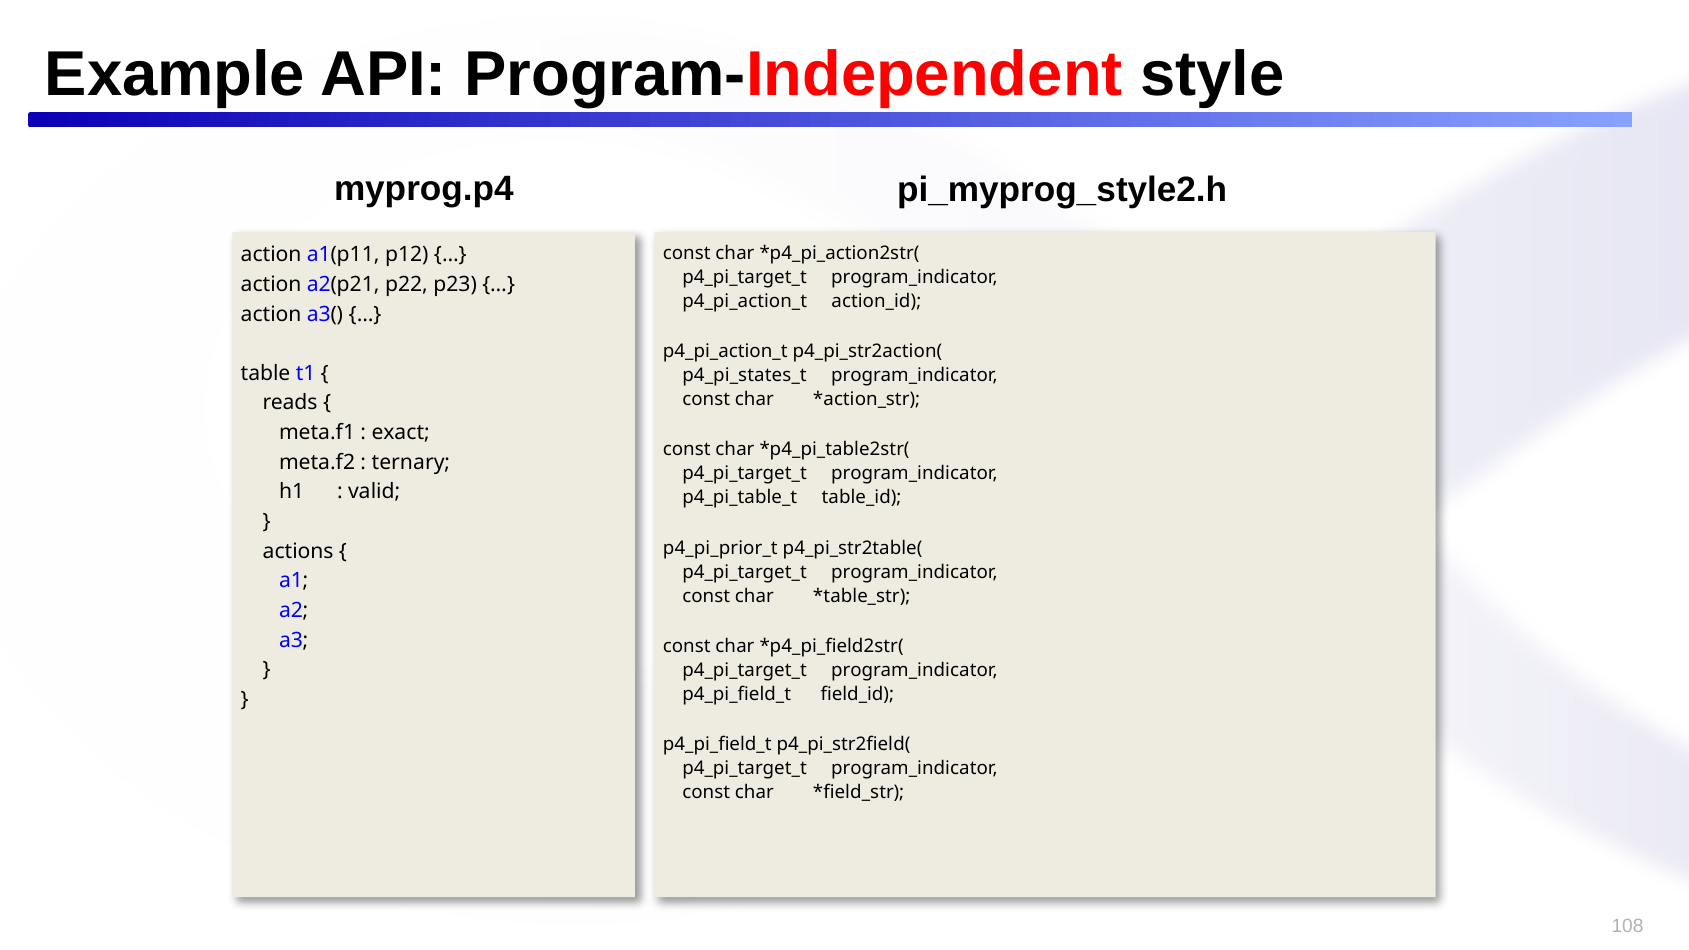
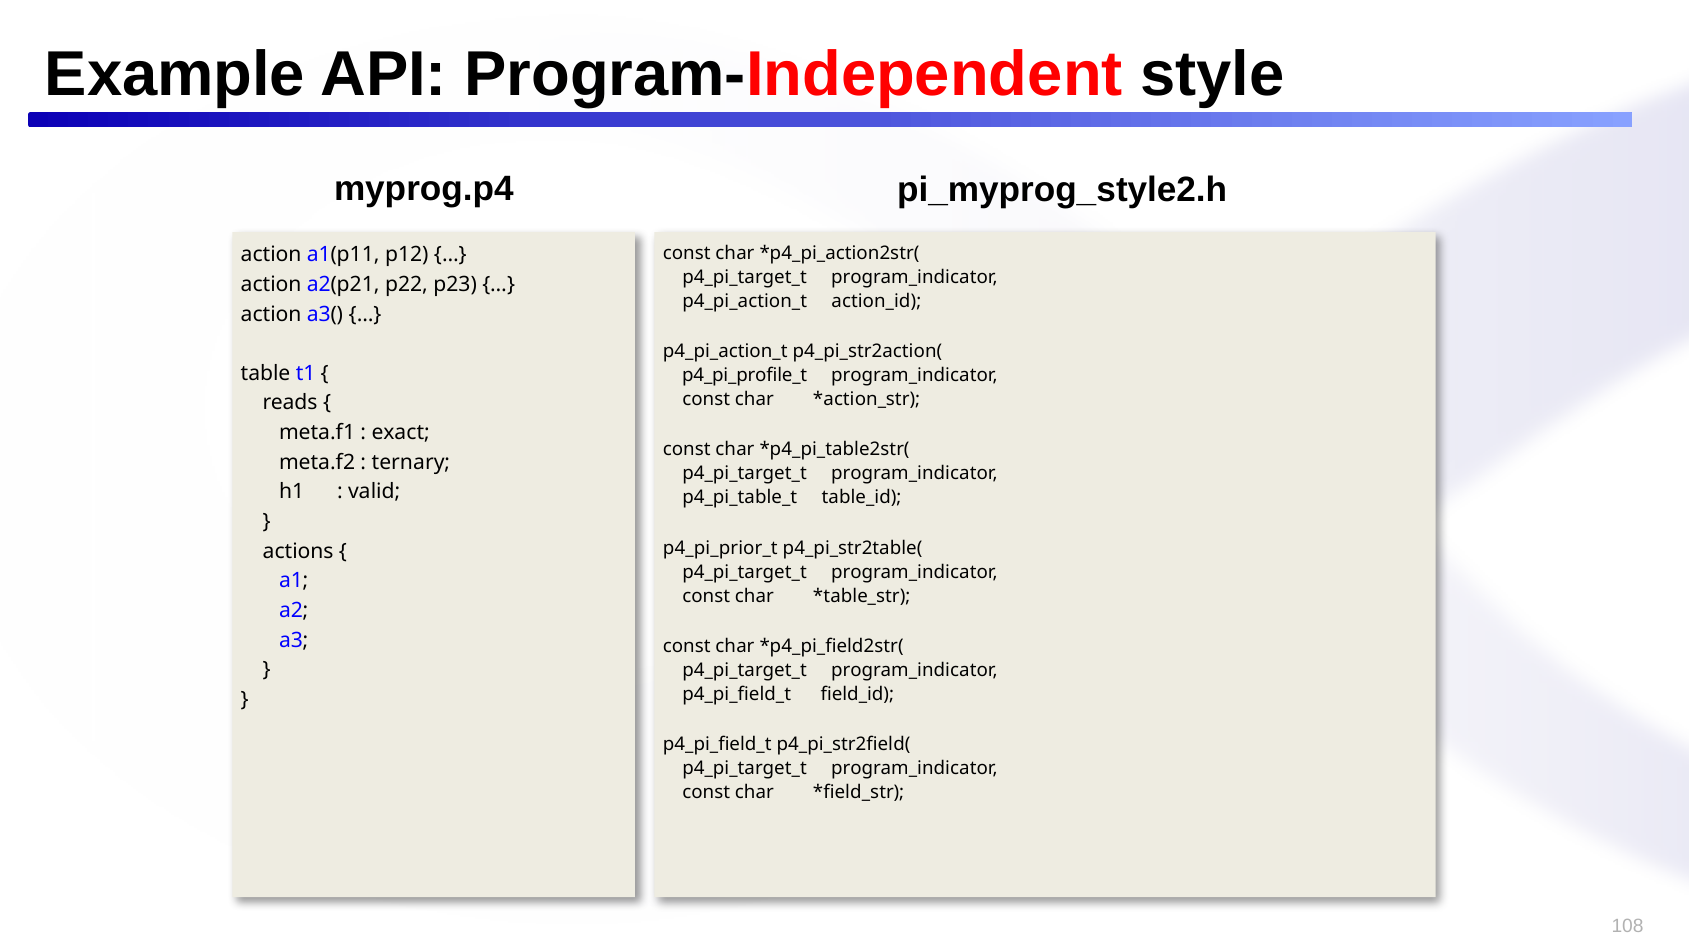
p4_pi_states_t: p4_pi_states_t -> p4_pi_profile_t (745, 375)
